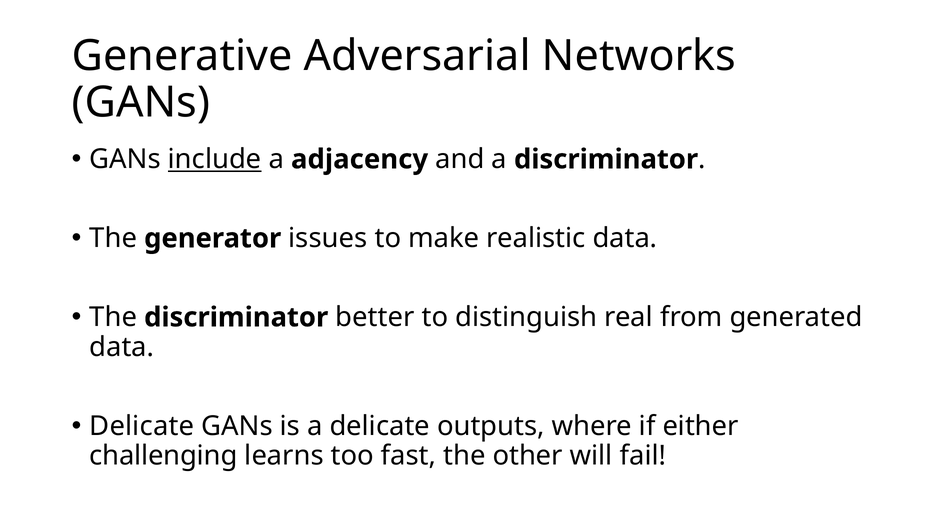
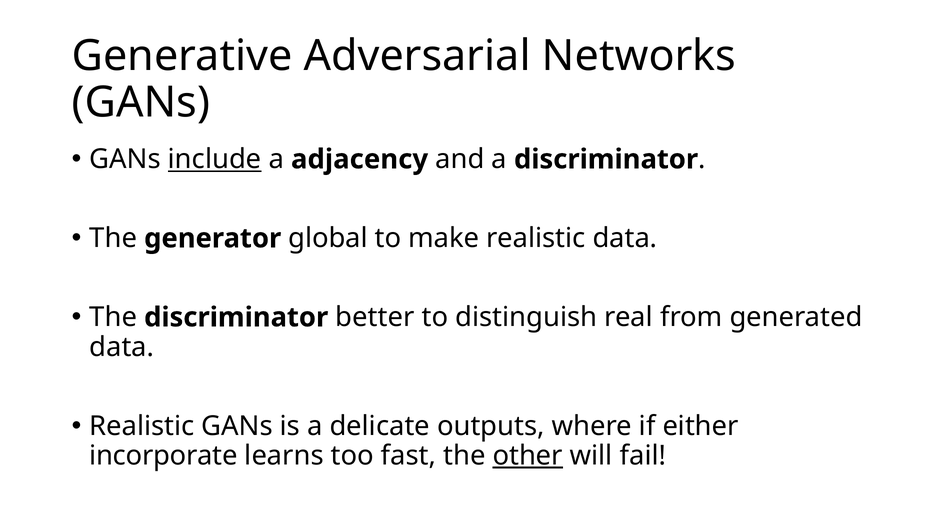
issues: issues -> global (328, 238)
Delicate: Delicate -> Realistic (142, 425)
challenging: challenging -> incorporate (164, 455)
other underline: none -> present (528, 455)
